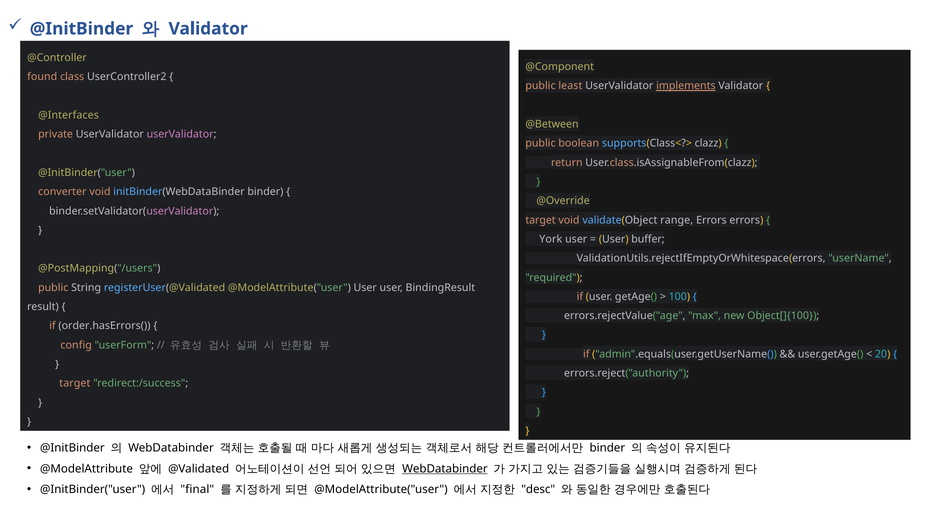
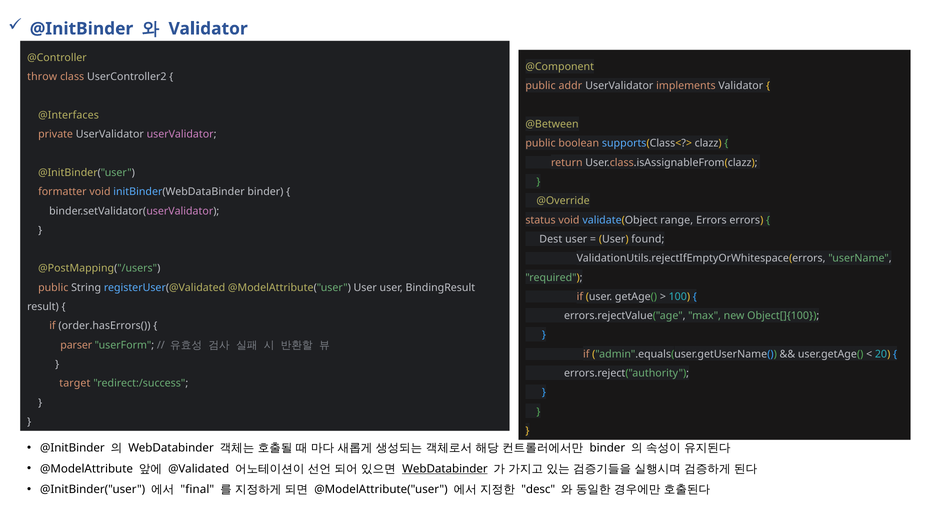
found: found -> throw (42, 77)
least: least -> addr (570, 86)
implements underline: present -> none (686, 86)
converter: converter -> formatter (62, 192)
target: target -> status (541, 220)
York: York -> Dest (551, 239)
buffer: buffer -> found (648, 239)
config: config -> parser (76, 345)
